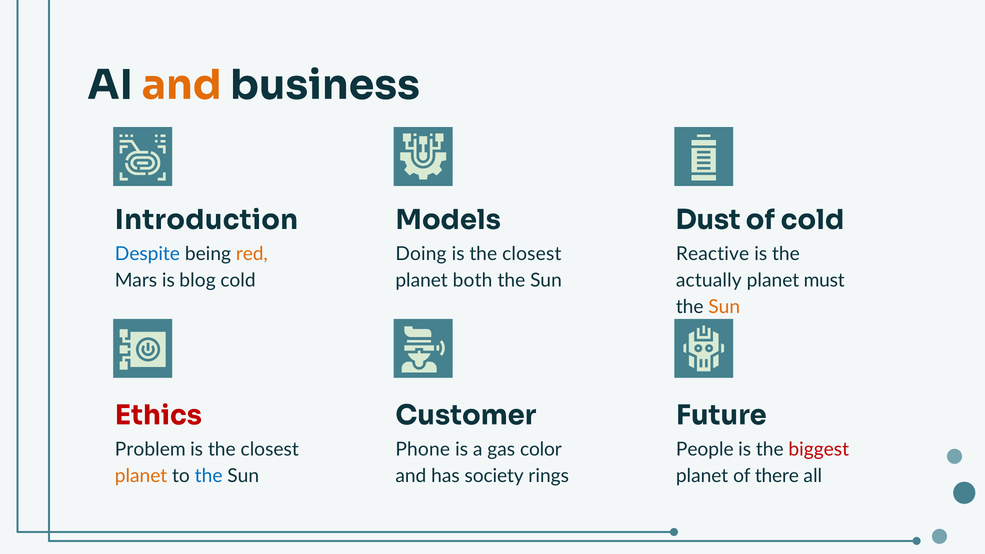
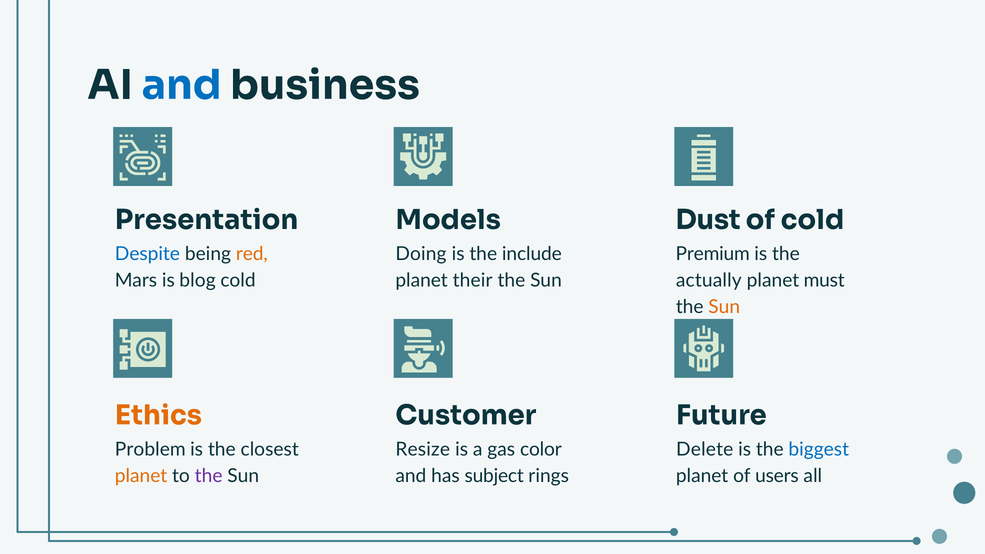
and colour: orange -> blue (182, 85)
Introduction: Introduction -> Presentation (207, 220)
closest: closest -> include (532, 254)
Reactive: Reactive -> Premium (713, 254)
both: both -> their (473, 281)
Ethics colour: red -> orange (158, 415)
Phone: Phone -> Resize (423, 450)
People: People -> Delete (705, 450)
biggest colour: red -> blue (819, 450)
the colour: blue -> purple (209, 476)
society: society -> subject (494, 476)
there: there -> users (777, 476)
